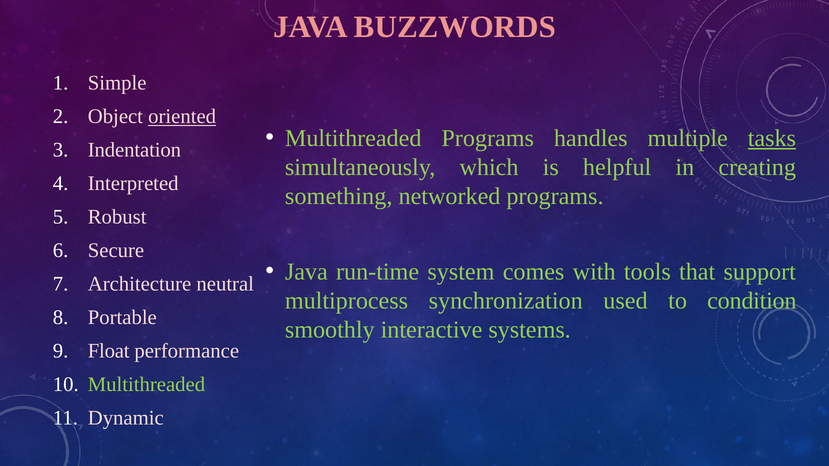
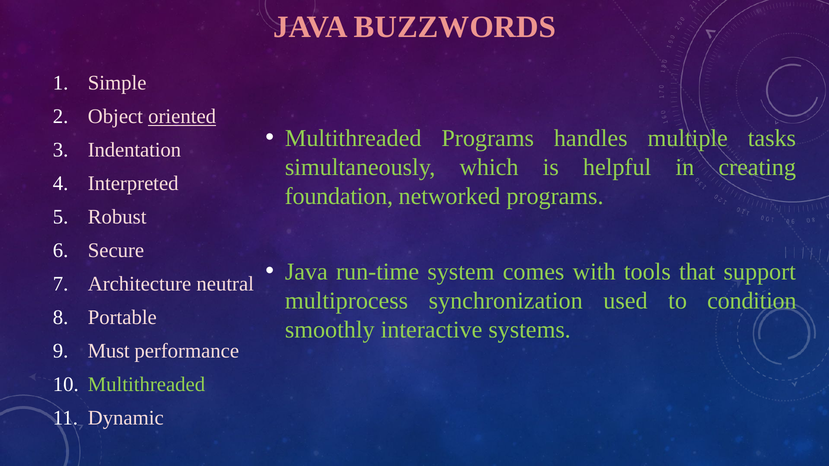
tasks underline: present -> none (772, 138)
something: something -> foundation (339, 196)
Float: Float -> Must (109, 351)
